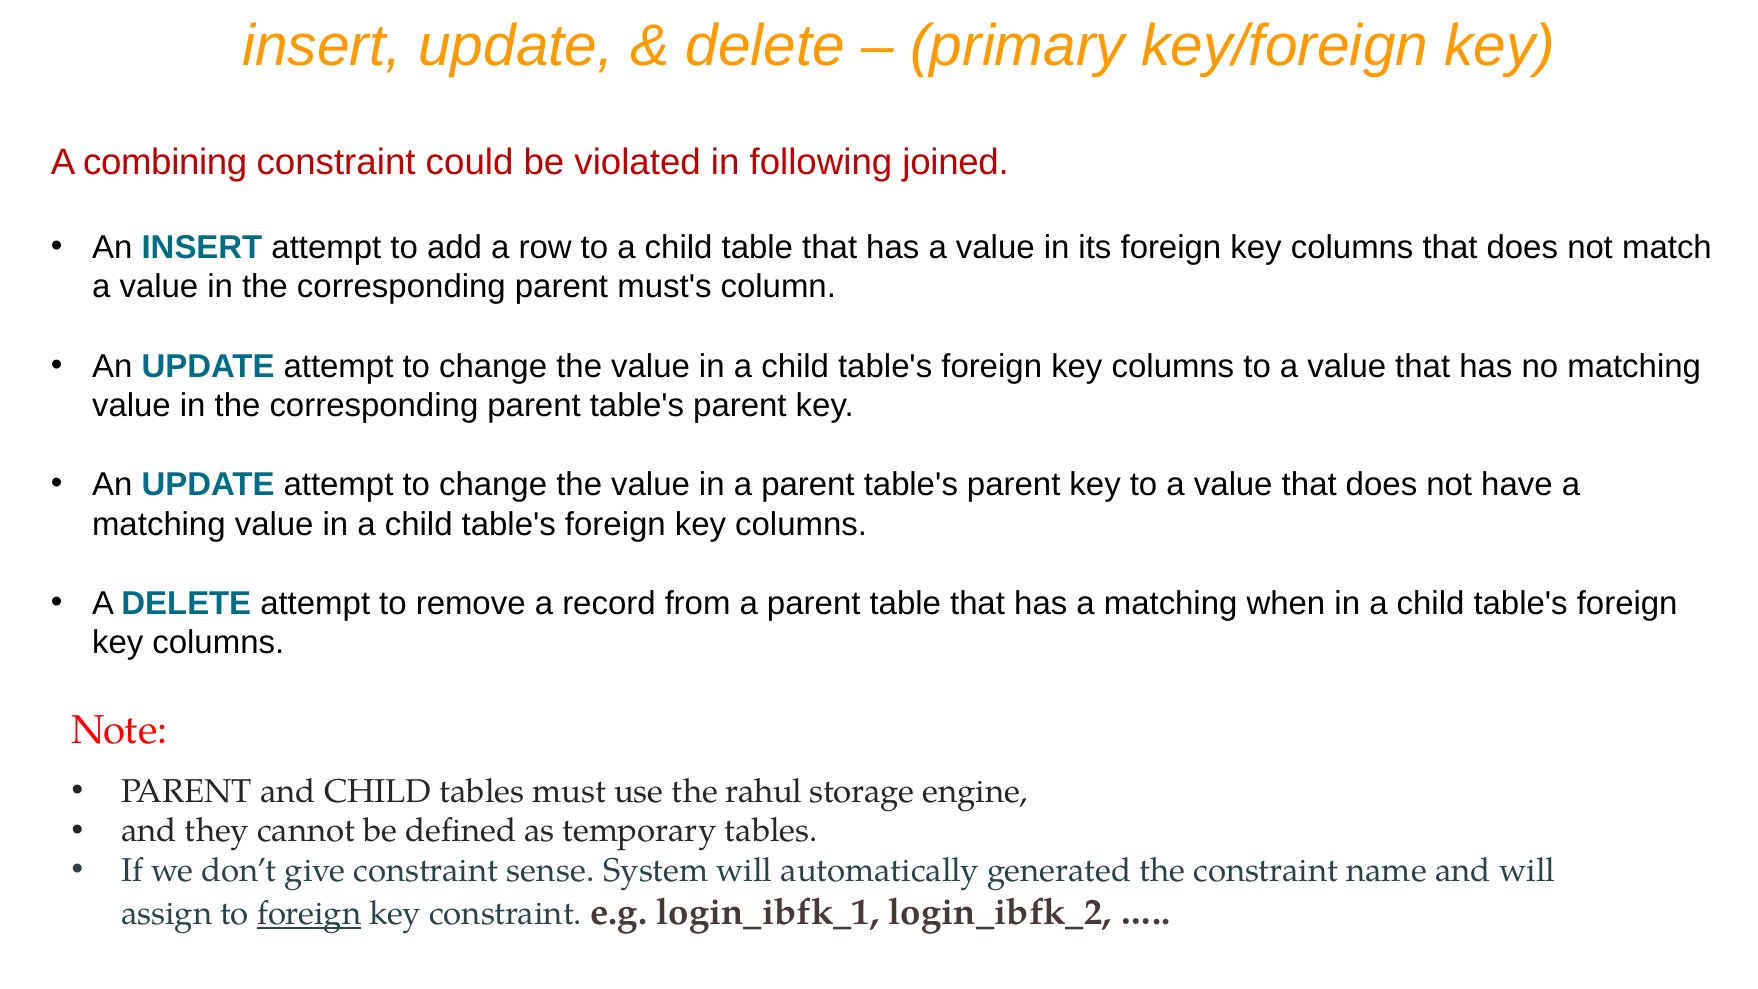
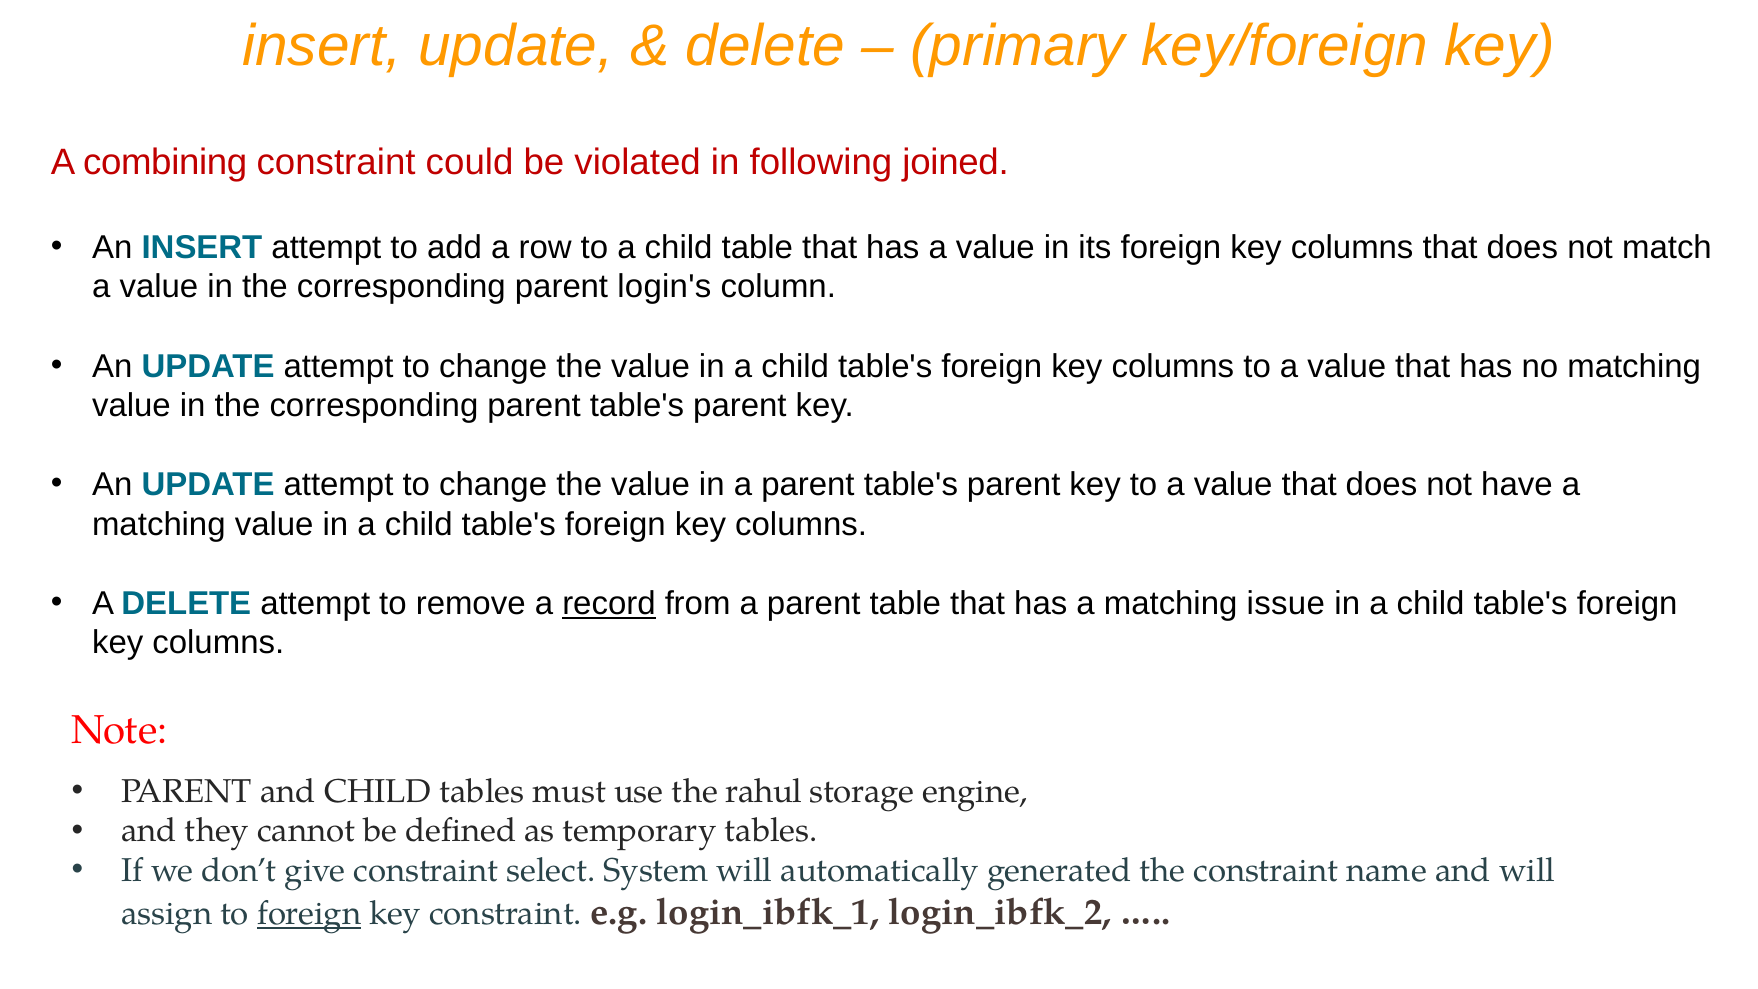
must's: must's -> login's (664, 287)
record underline: none -> present (609, 603)
when: when -> issue (1286, 603)
sense: sense -> select (551, 870)
